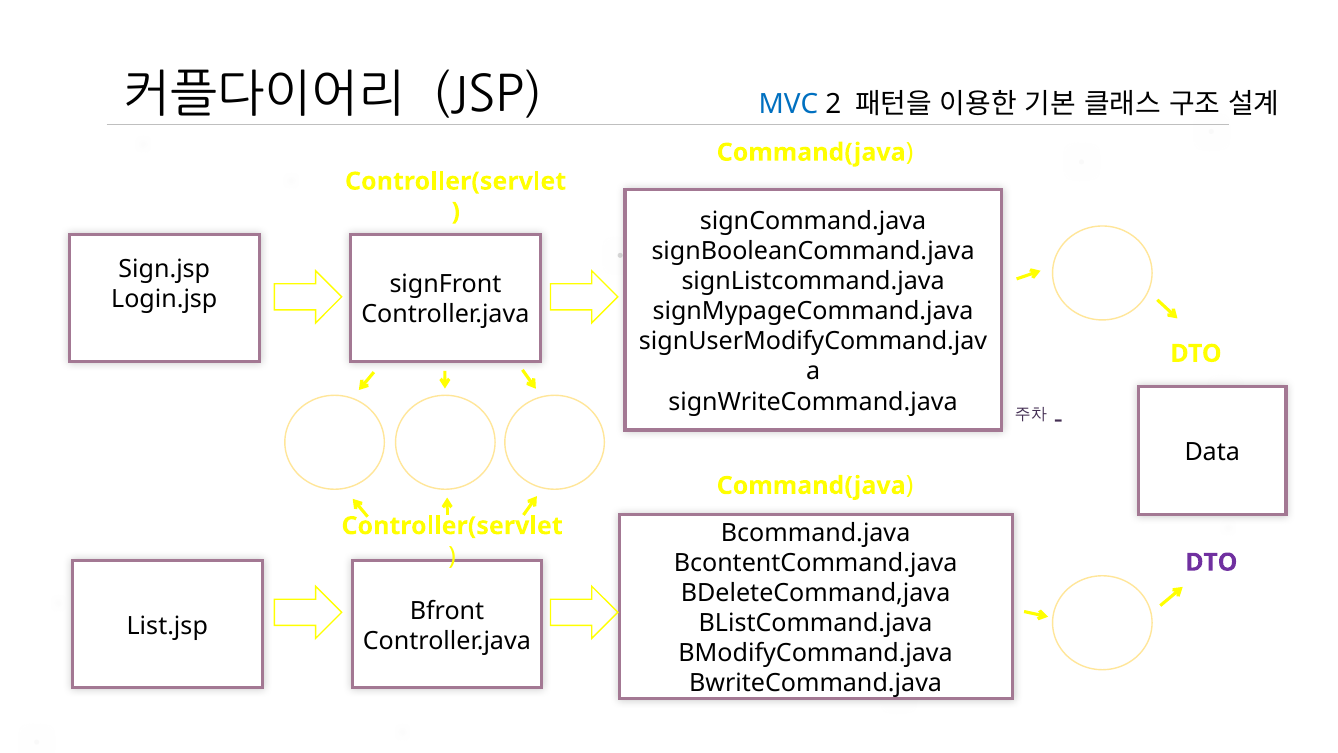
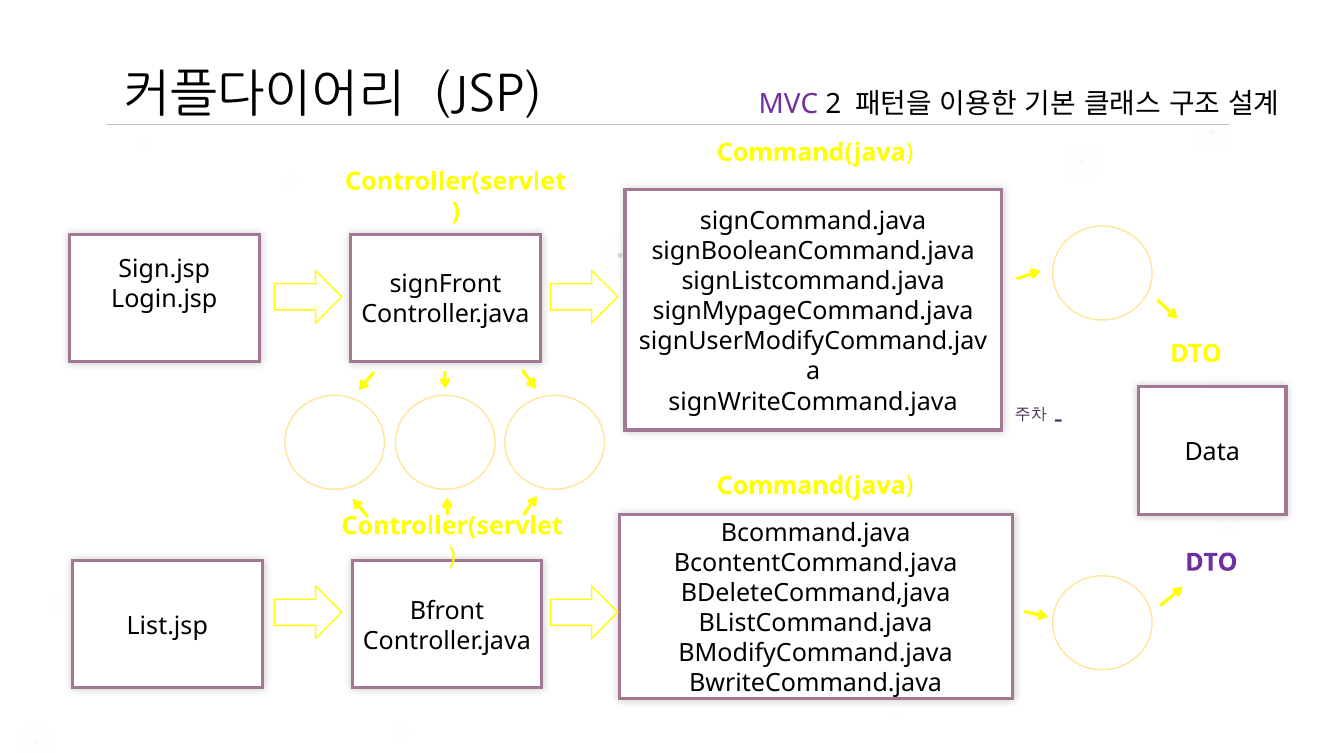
MVC colour: blue -> purple (788, 104)
